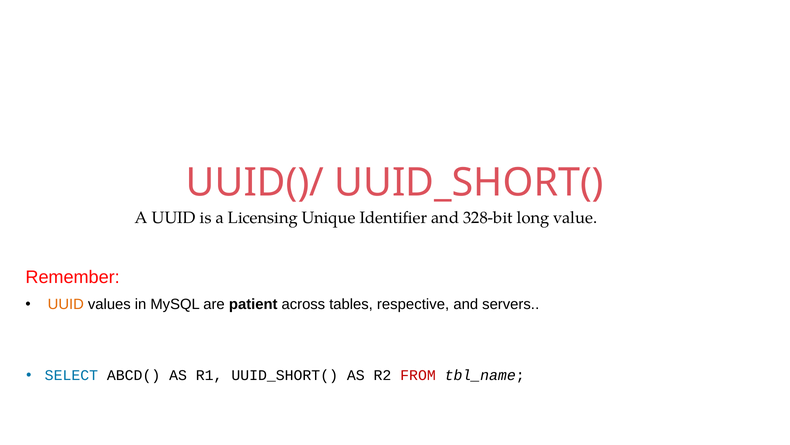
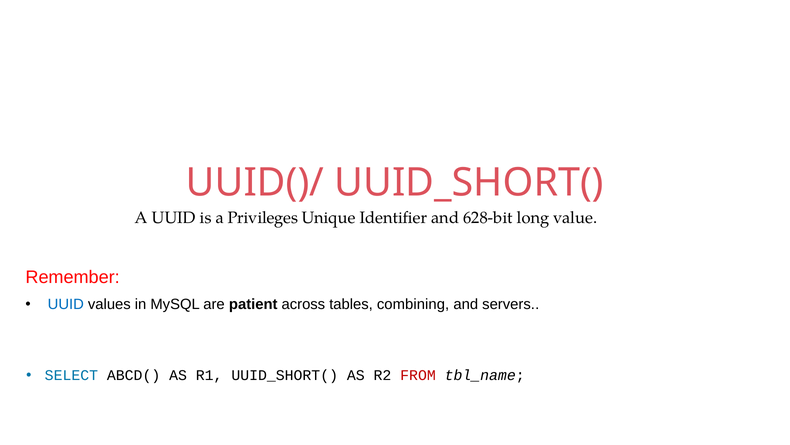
Licensing: Licensing -> Privileges (263, 218)
328-bit: 328-bit -> 628-bit (488, 218)
UUID colour: orange -> blue (66, 304)
respective: respective -> combining (413, 304)
